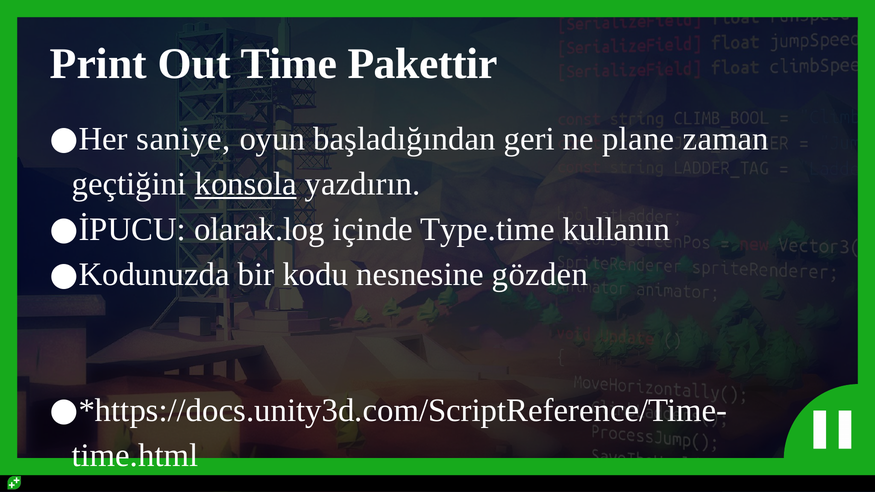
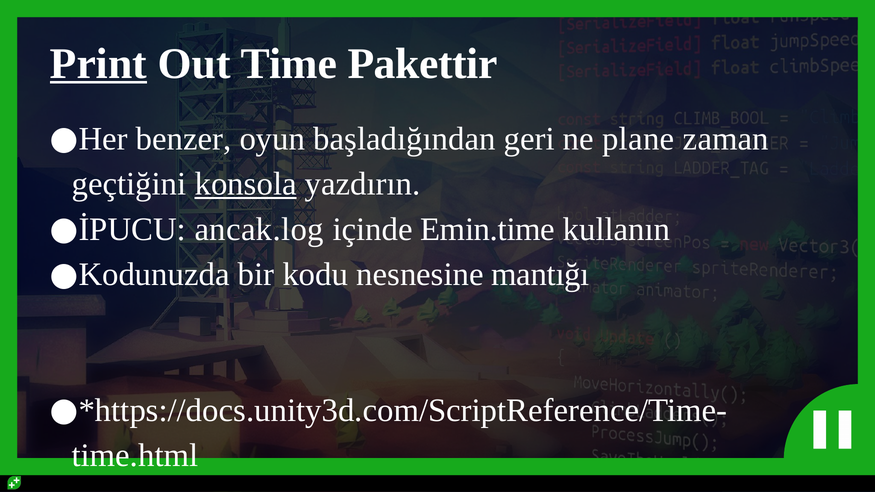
Print underline: none -> present (98, 64)
saniye: saniye -> benzer (184, 139)
olarak.log: olarak.log -> ancak.log (259, 229)
Type.time: Type.time -> Emin.time (488, 229)
gözden: gözden -> mantığı (540, 275)
